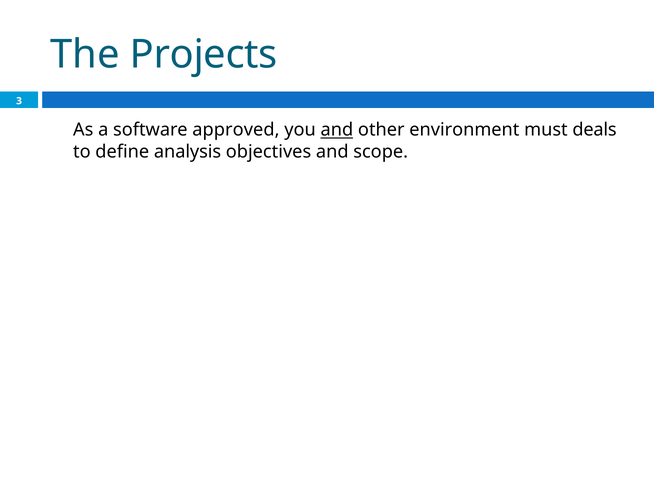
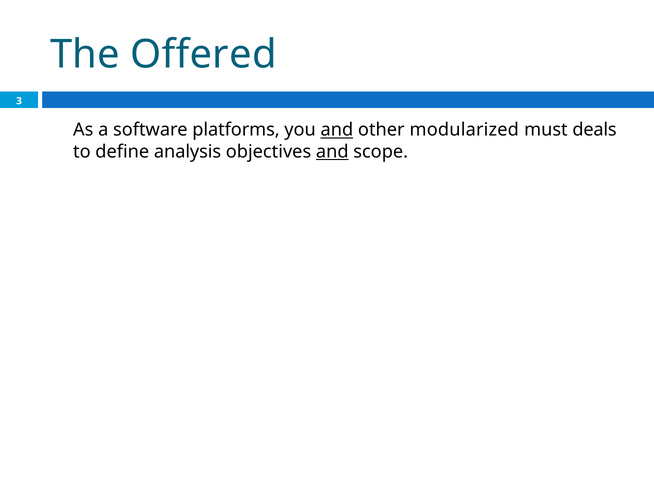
Projects: Projects -> Offered (203, 55)
approved: approved -> platforms (236, 130)
environment: environment -> modularized (464, 130)
and underline: none -> present (332, 152)
